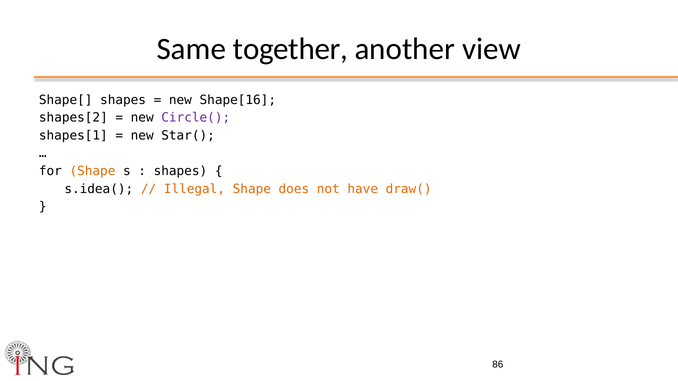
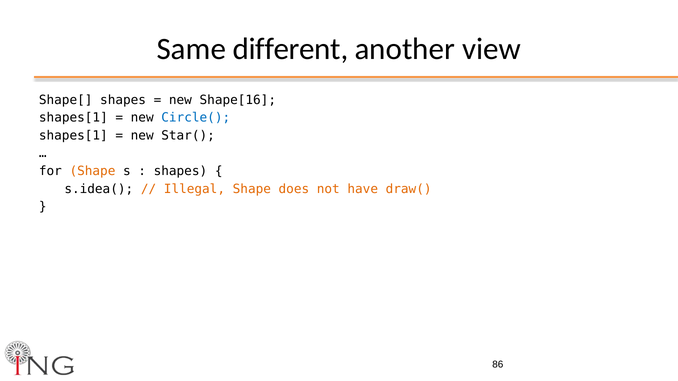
together: together -> different (290, 49)
shapes[2: shapes[2 -> shapes[1 (73, 118)
Circle( colour: purple -> blue (196, 118)
